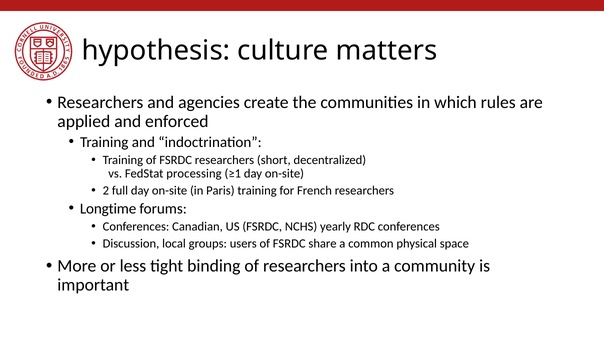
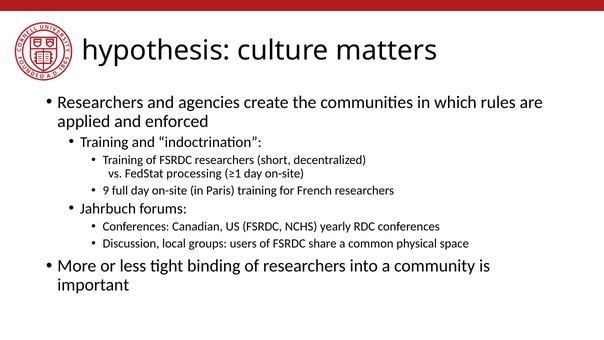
2: 2 -> 9 (106, 190)
Longtime: Longtime -> Jahrbuch (108, 208)
